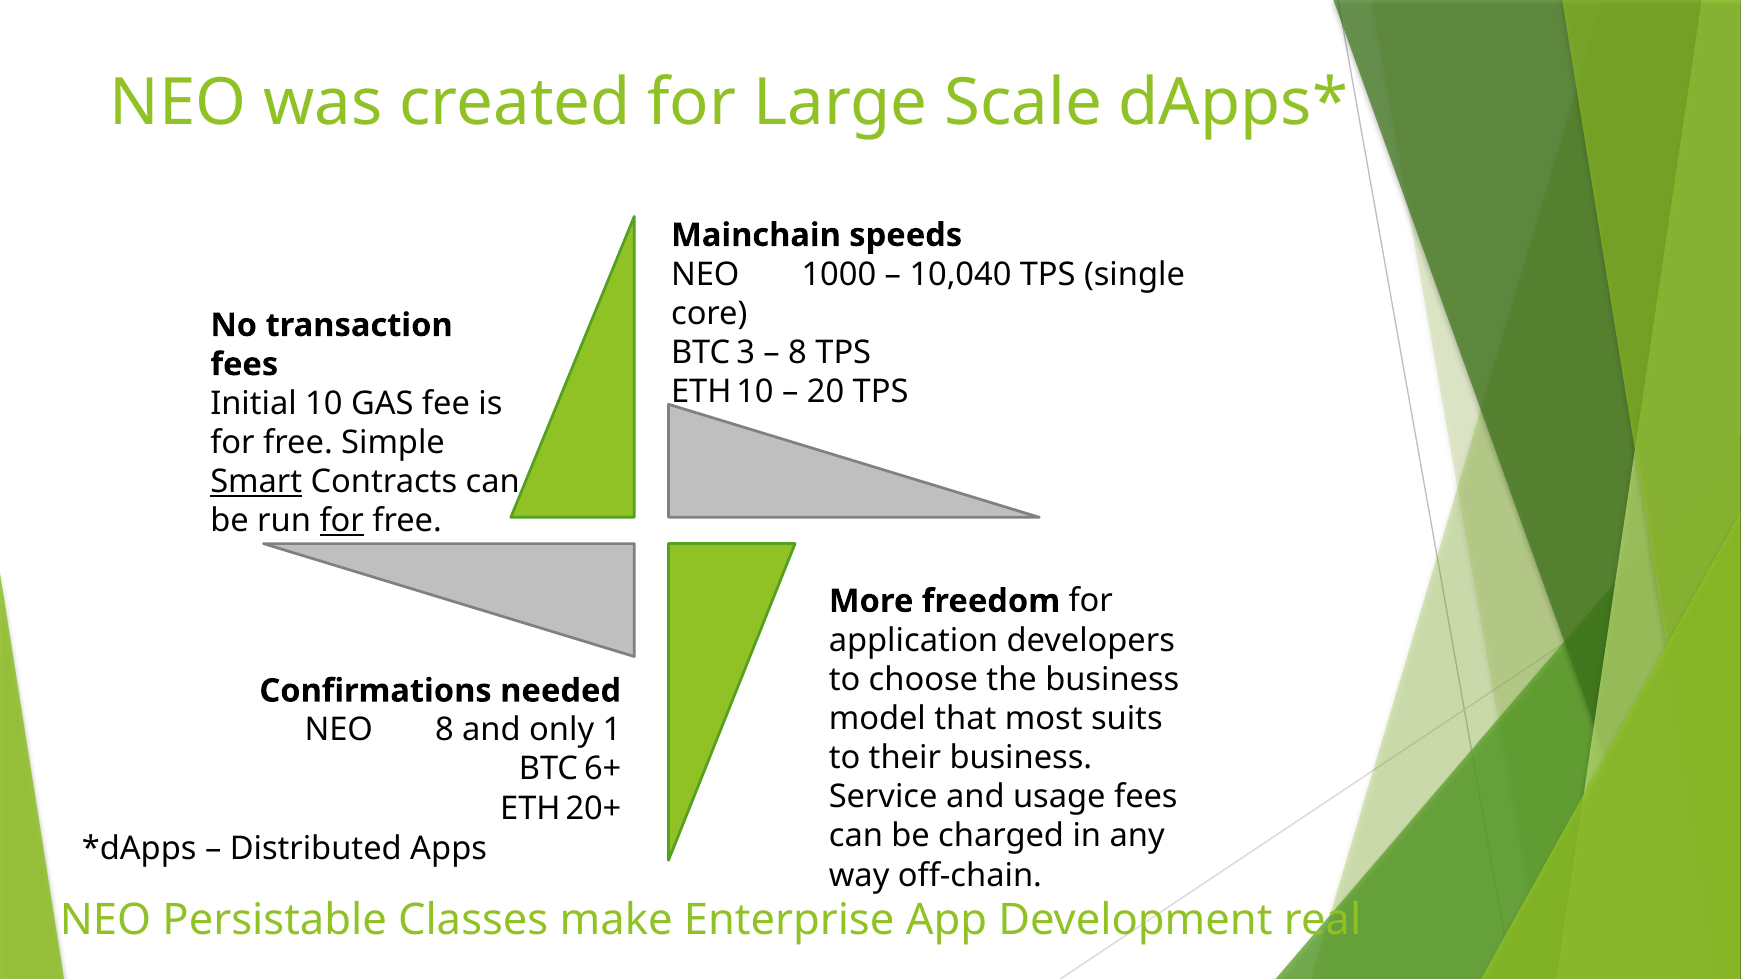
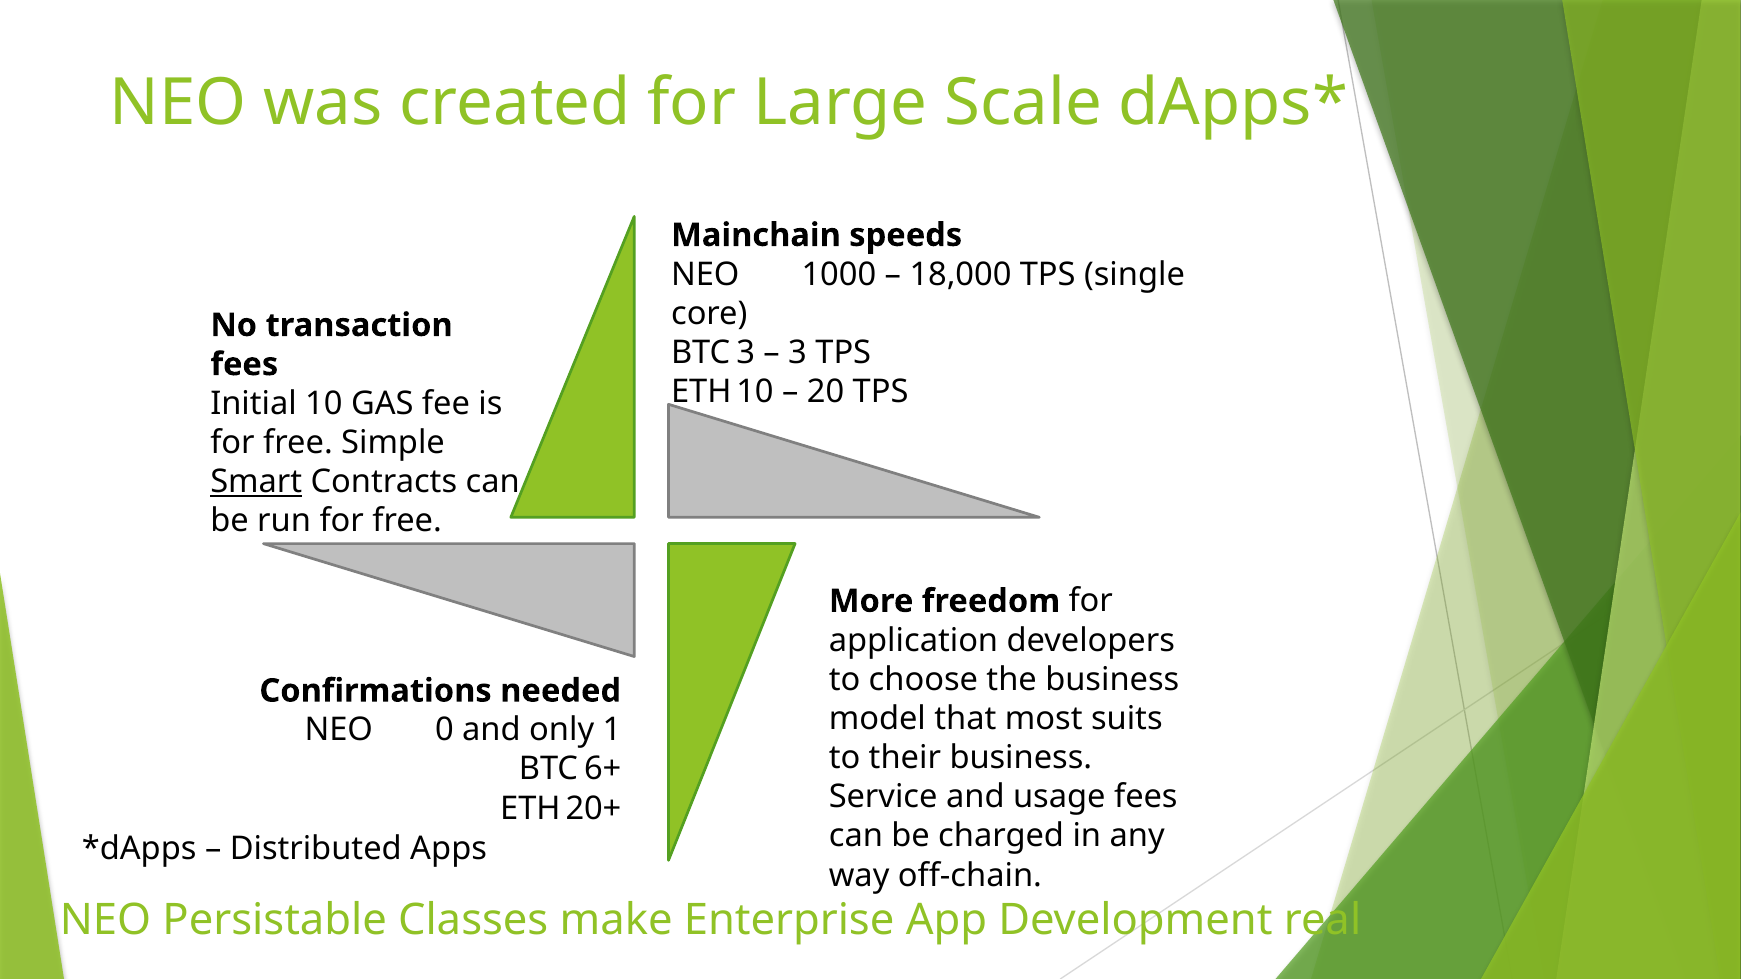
10,040: 10,040 -> 18,000 (960, 274)
8: 8 -> 3 (798, 353)
for underline: present -> none (342, 521)
NEO 8: 8 -> 0 (444, 730)
